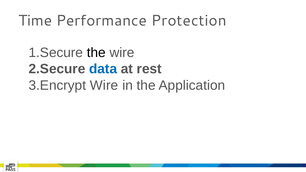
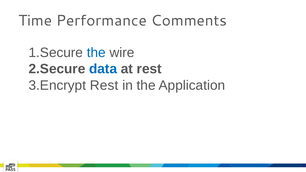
Protection: Protection -> Comments (189, 21)
the colour: black -> blue (96, 53)
Wire: Wire -> Rest (104, 85)
